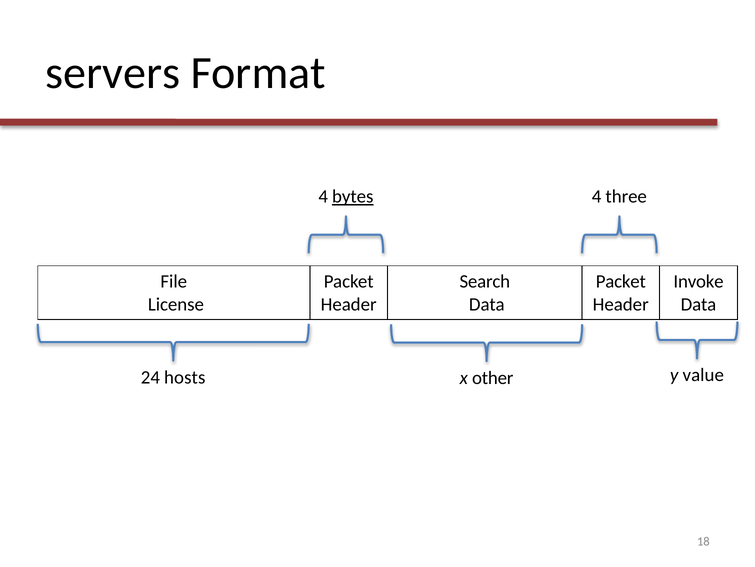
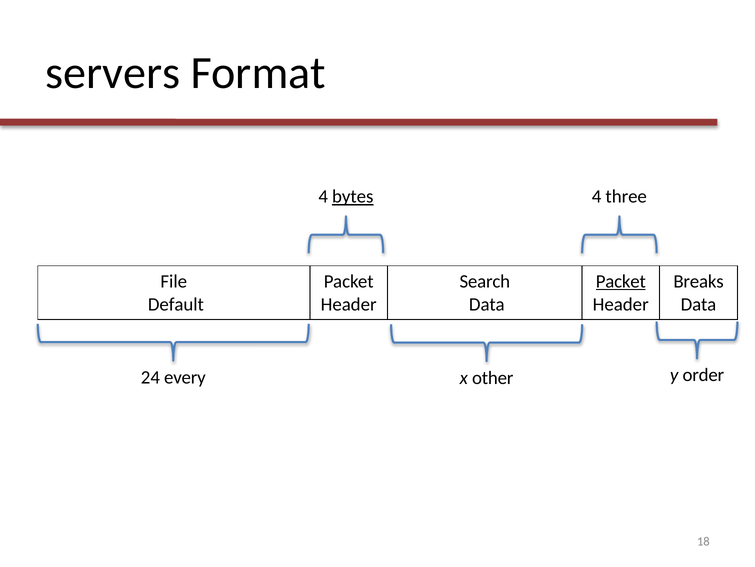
Packet underline: none -> present (621, 281)
Invoke: Invoke -> Breaks (699, 281)
License: License -> Default (176, 304)
value: value -> order (703, 375)
hosts: hosts -> every (185, 377)
